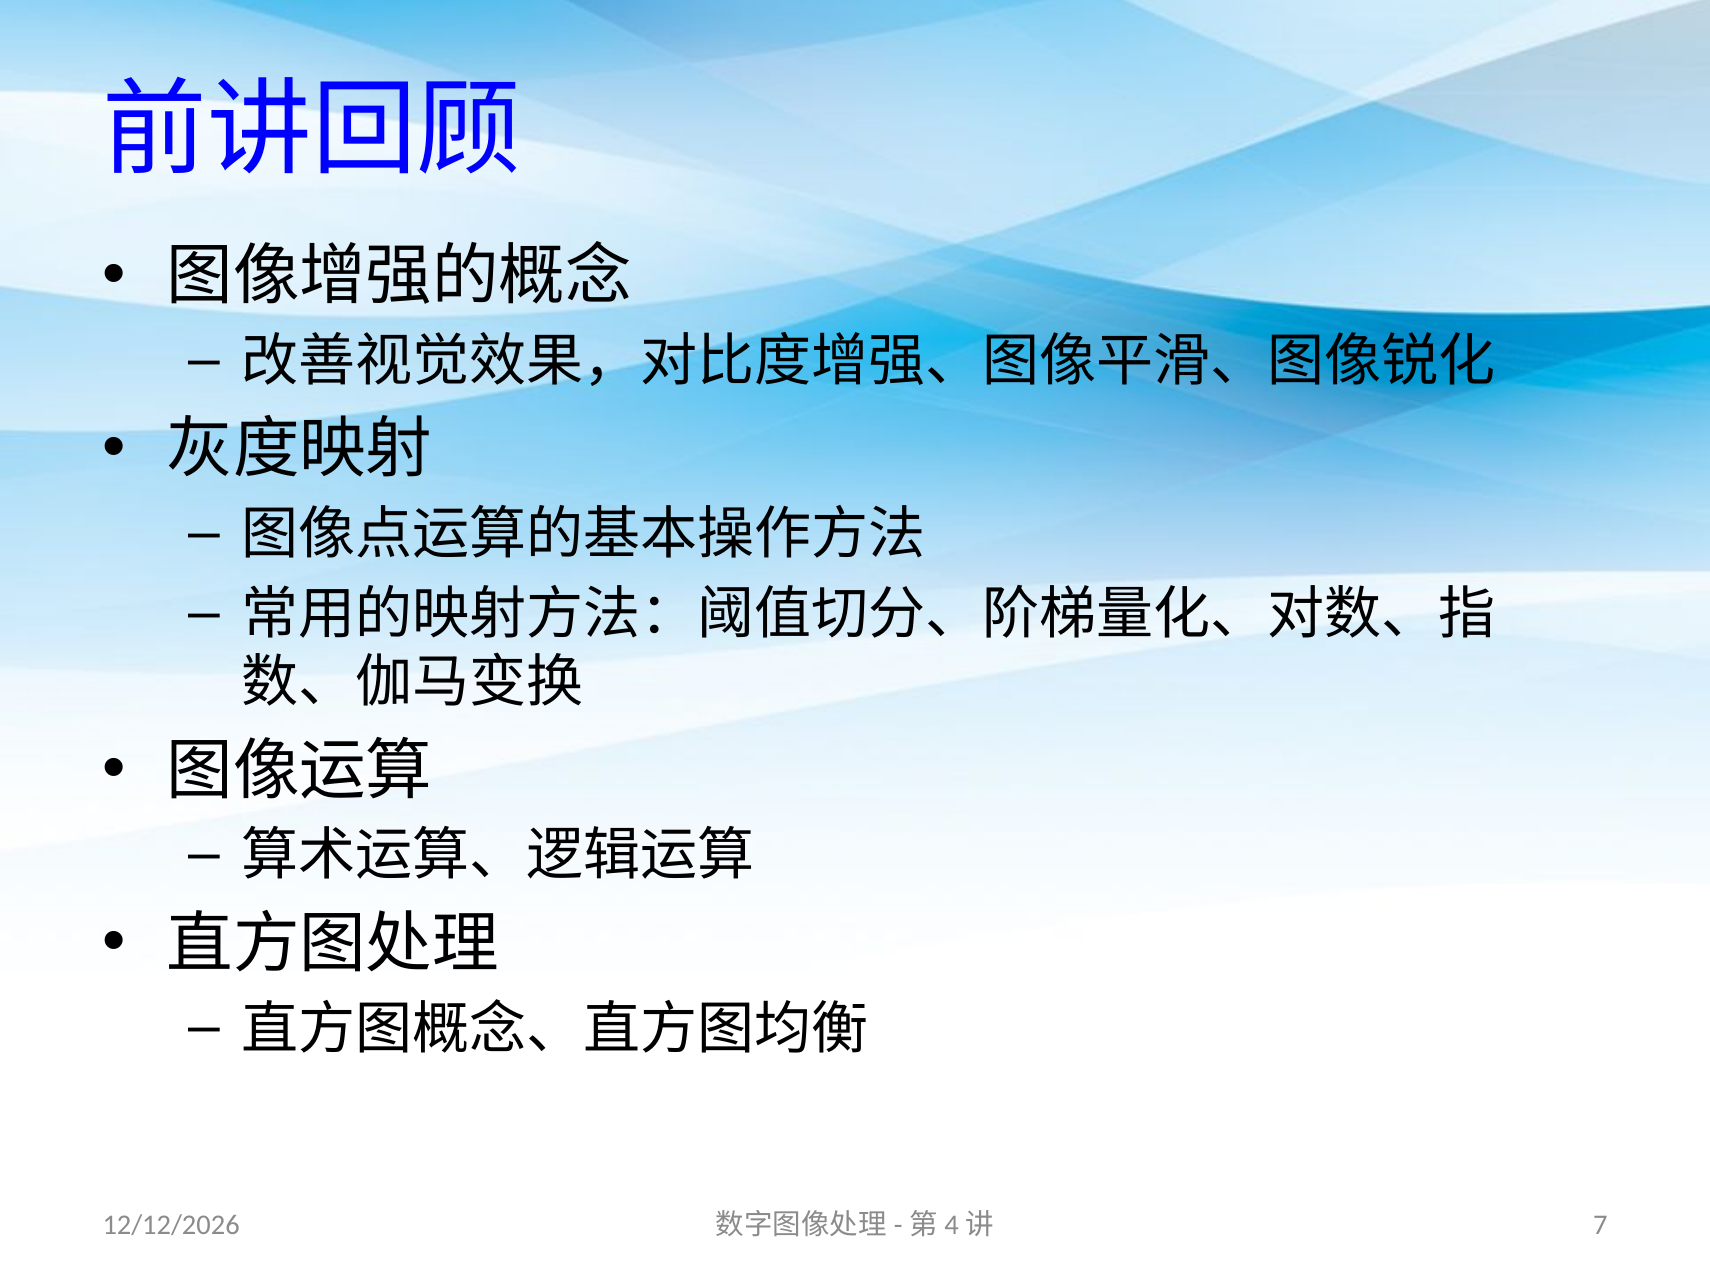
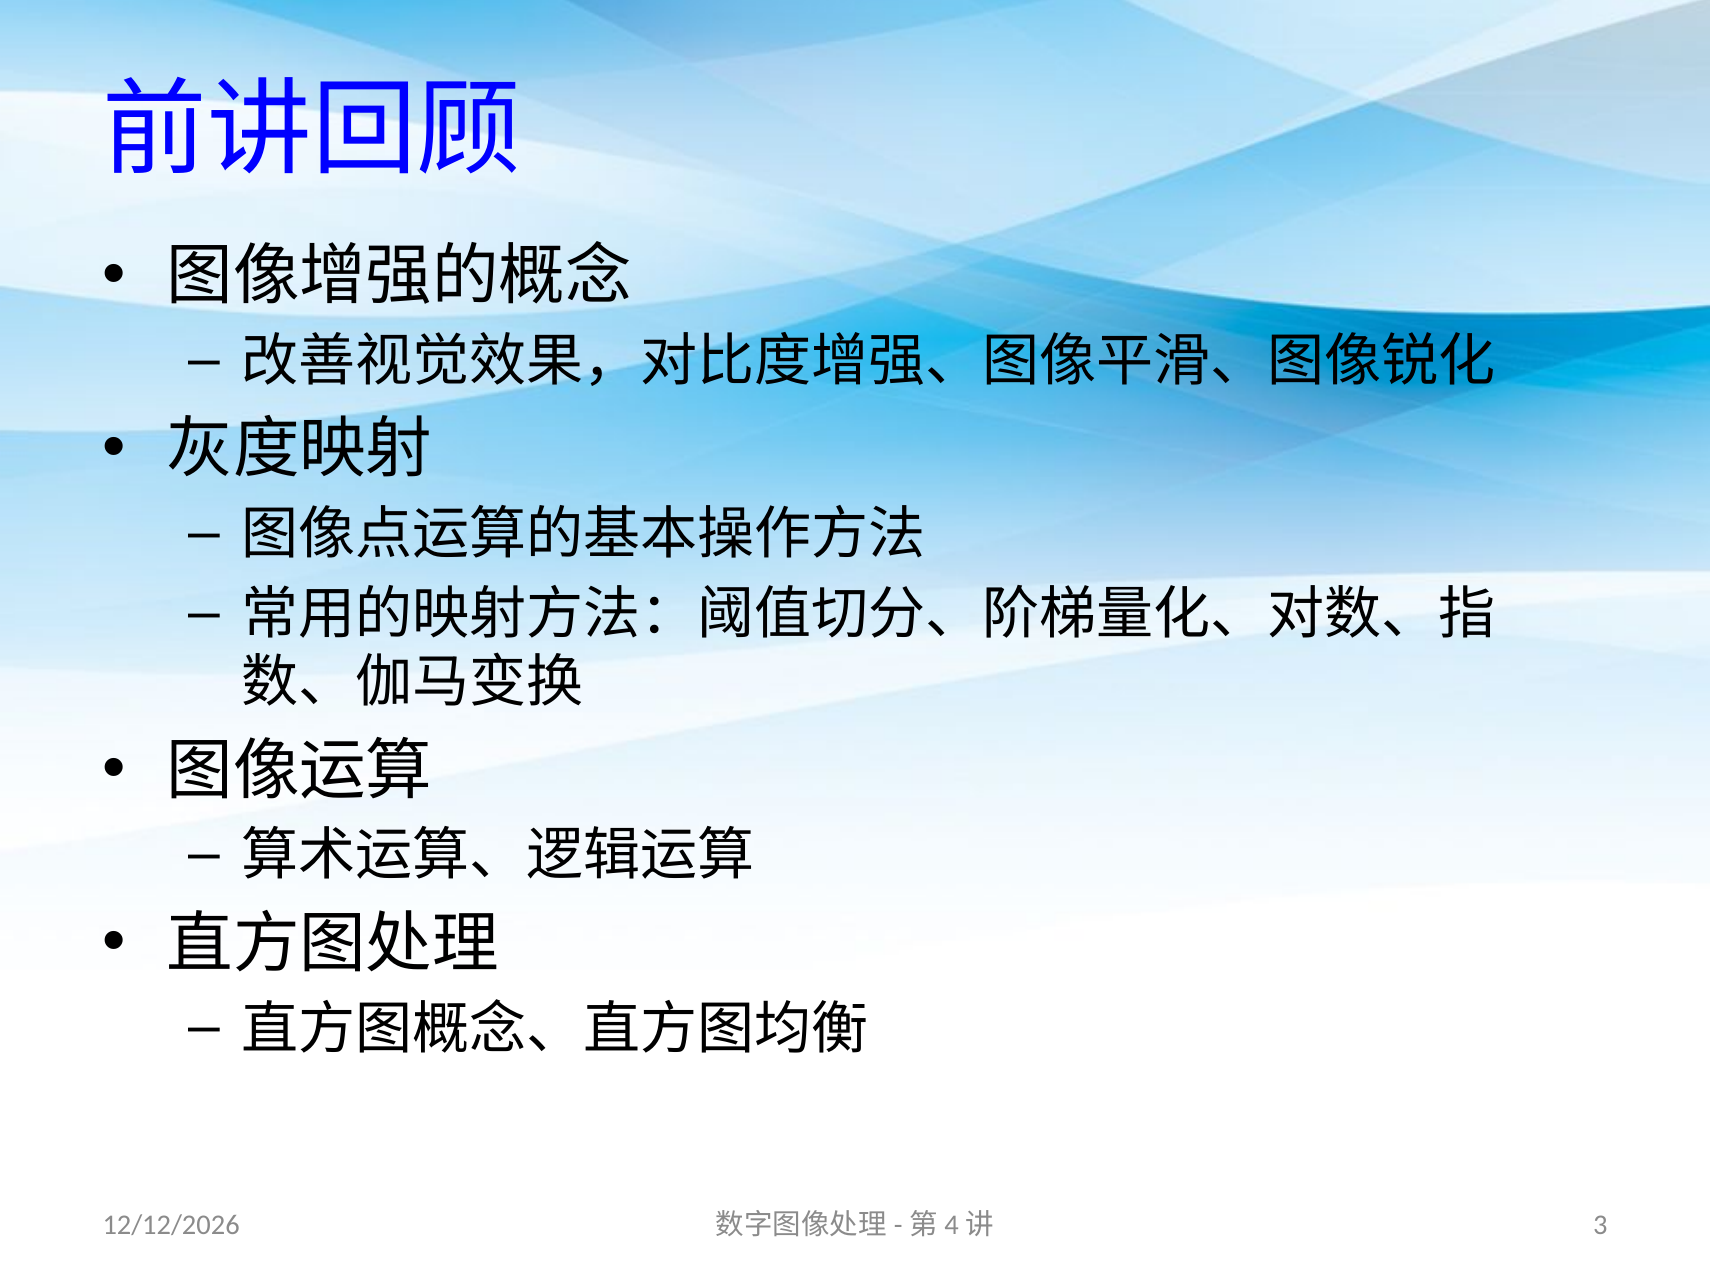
7: 7 -> 3 (1600, 1224)
